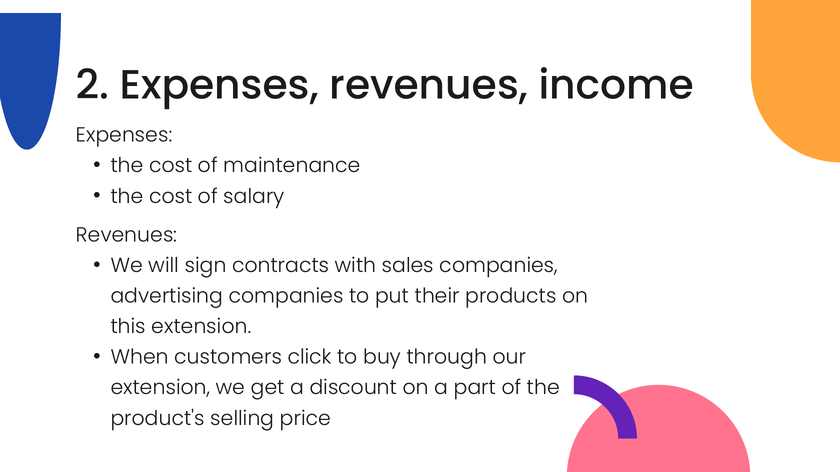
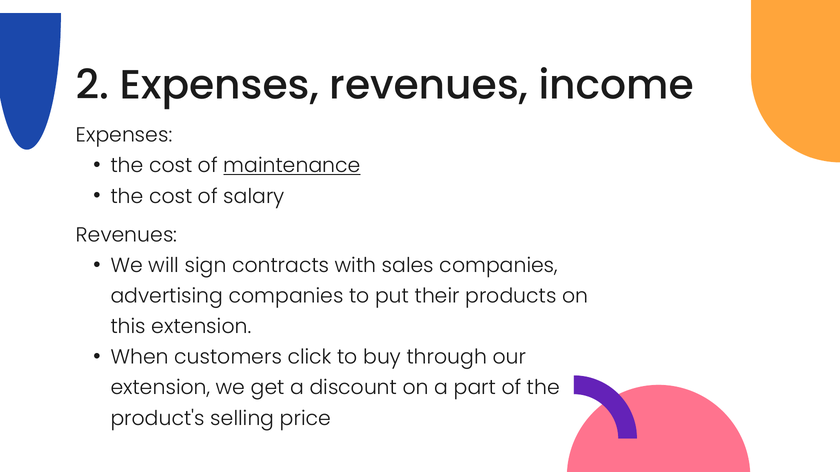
maintenance underline: none -> present (292, 166)
